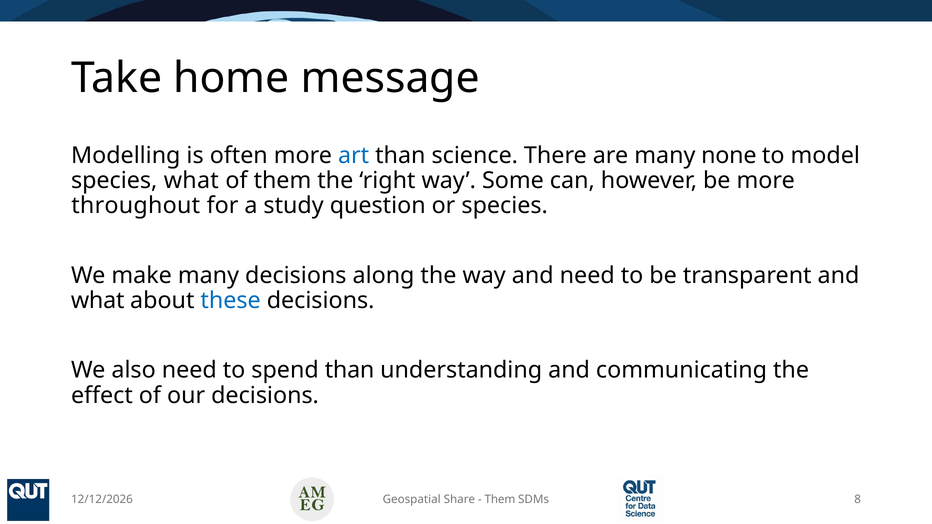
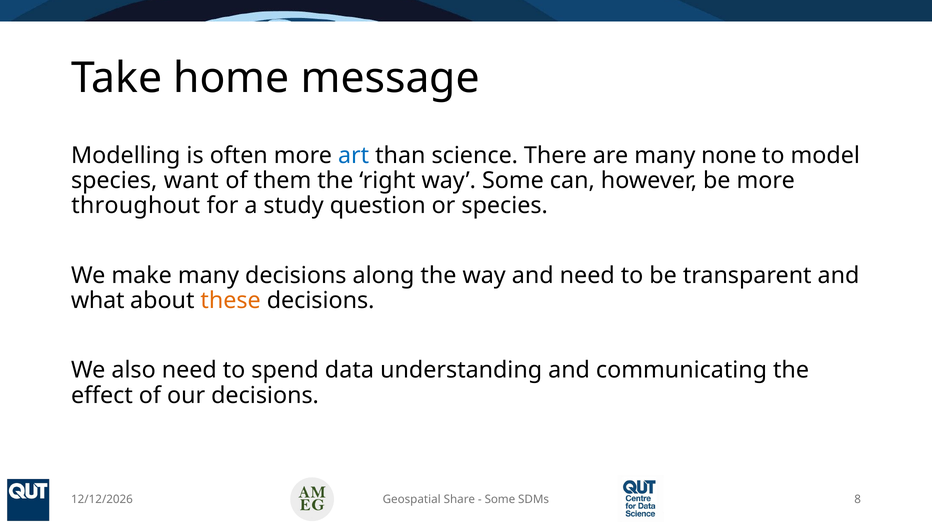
species what: what -> want (191, 181)
these colour: blue -> orange (231, 301)
spend than: than -> data (349, 370)
Them: Them -> Some (500, 500)
